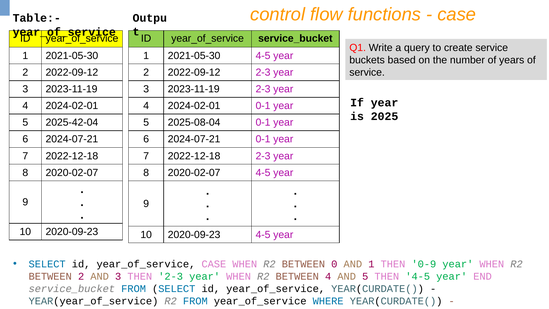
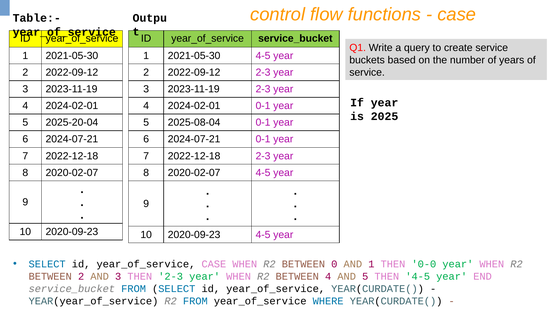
2025-42-04: 2025-42-04 -> 2025-20-04 (72, 122)
0-9: 0-9 -> 0-0 (424, 264)
